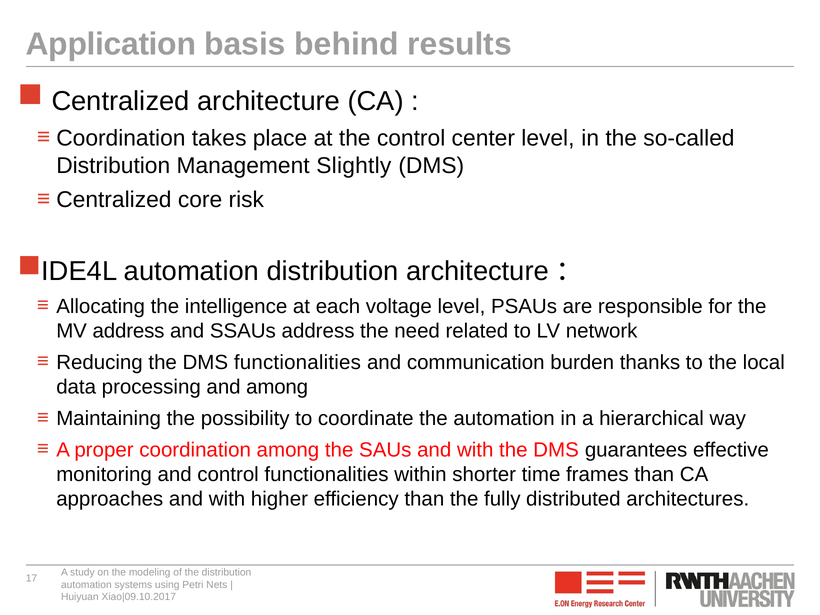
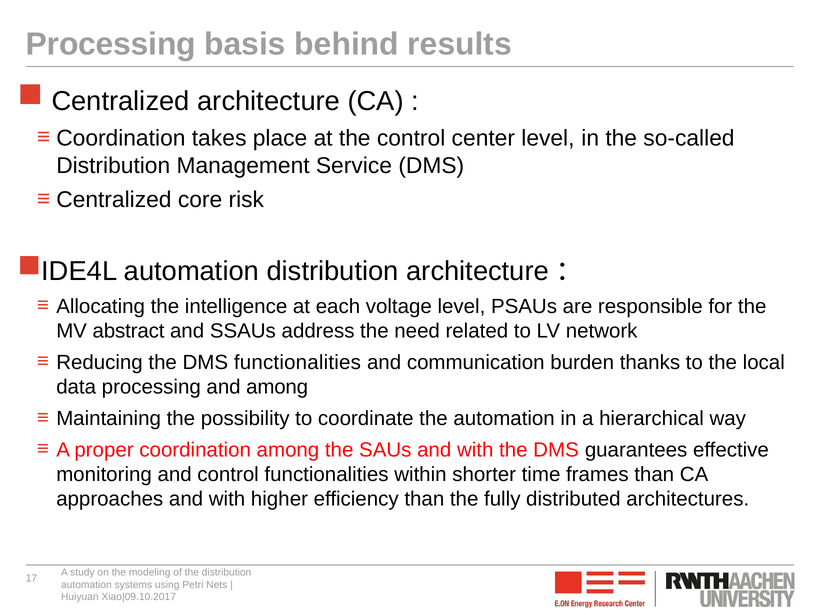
Application: Application -> Processing (111, 44)
Slightly: Slightly -> Service (354, 166)
MV address: address -> abstract (129, 331)
